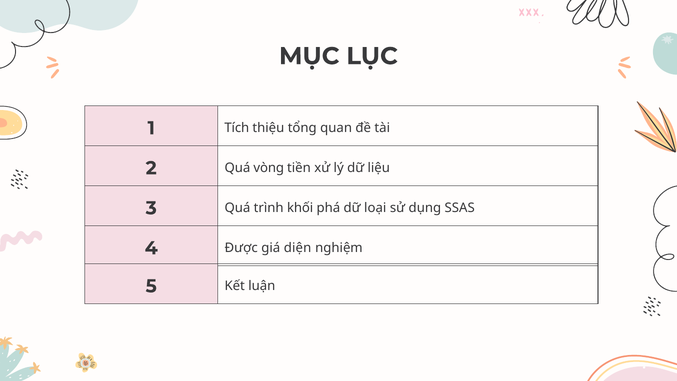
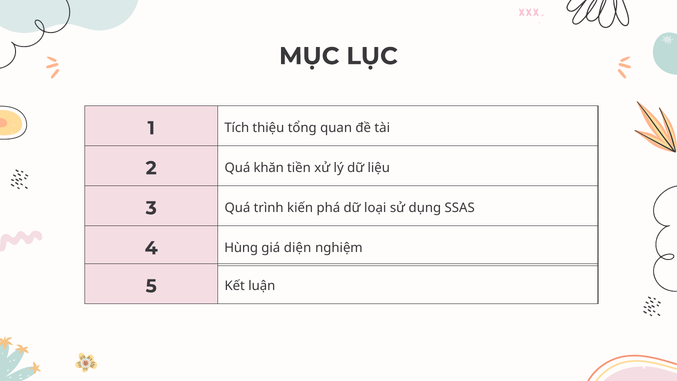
vòng: vòng -> khăn (269, 168)
khối: khối -> kiến (300, 208)
Được: Được -> Hùng (241, 248)
